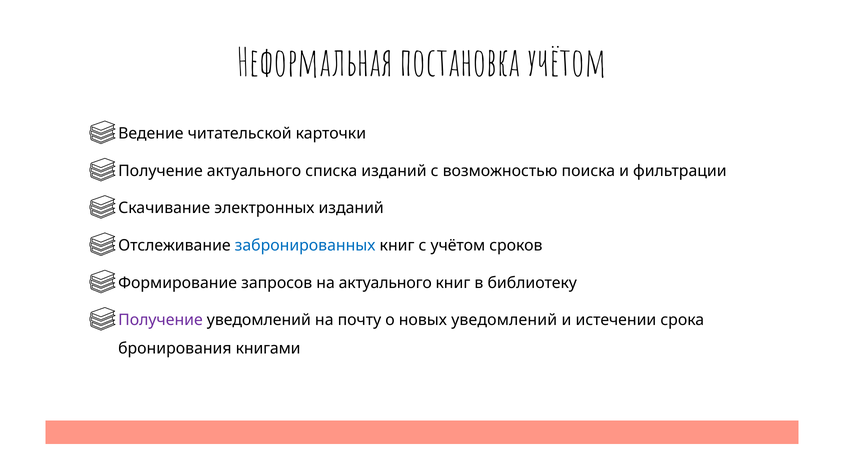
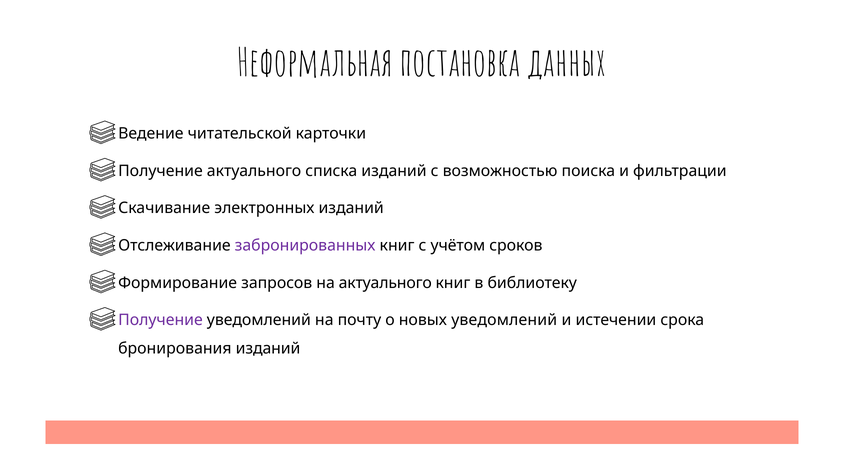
постановка учётом: учётом -> данных (567, 63)
забронированных colour: blue -> purple (305, 245)
бронирования книгами: книгами -> изданий (268, 348)
